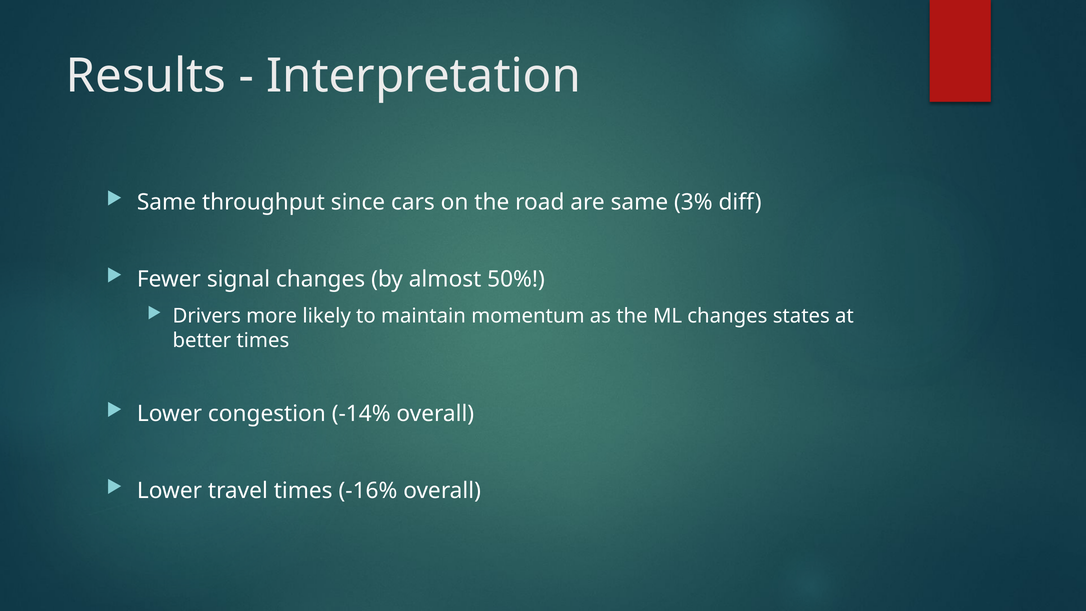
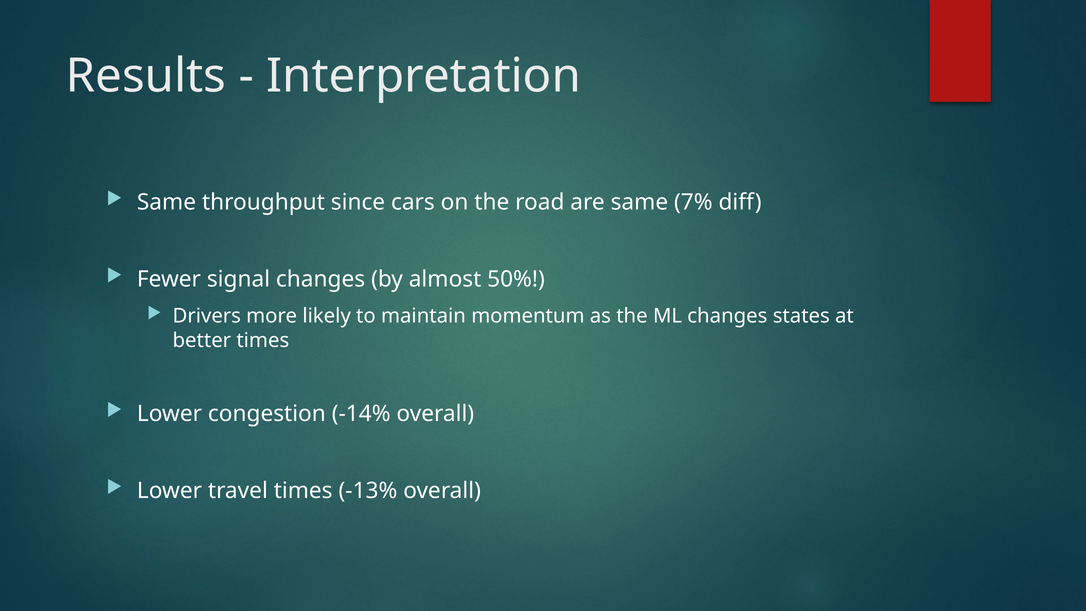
3%: 3% -> 7% (693, 202)
-16%: -16% -> -13% (368, 490)
